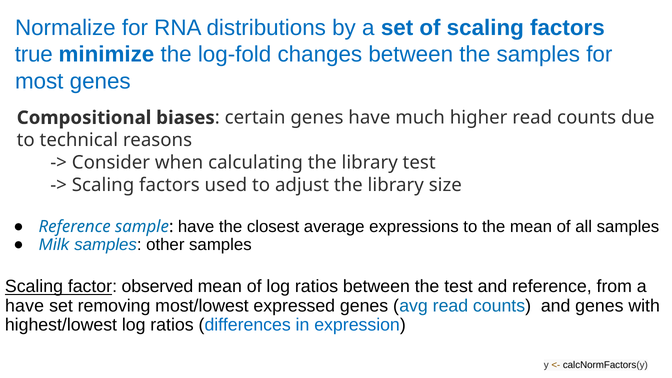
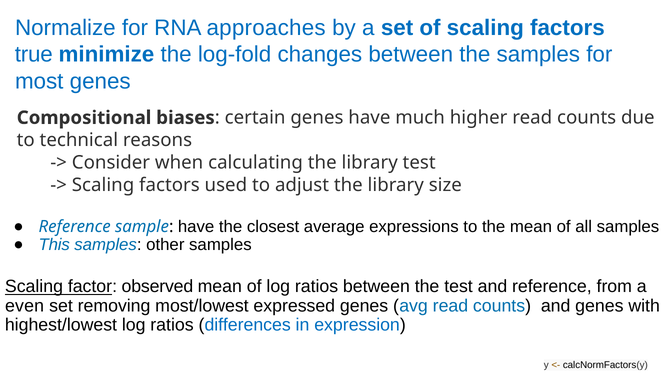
distributions: distributions -> approaches (266, 28)
Milk: Milk -> This (54, 245)
have: have -> even (25, 306)
